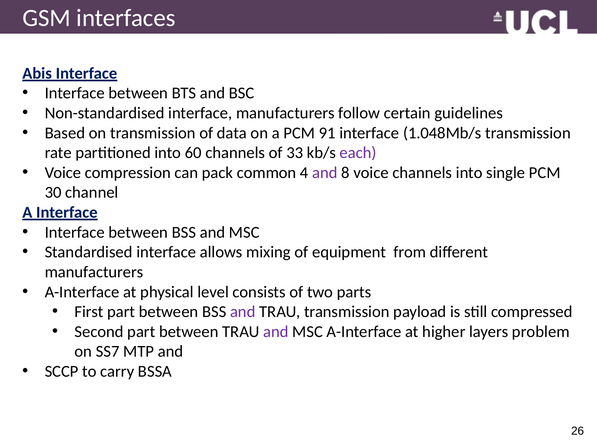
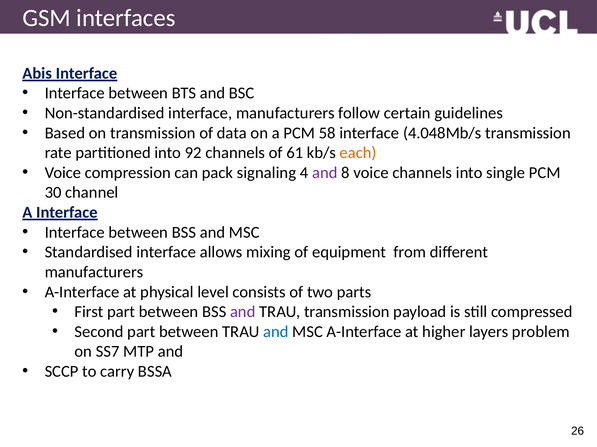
91: 91 -> 58 (327, 133)
1.048Mb/s: 1.048Mb/s -> 4.048Mb/s (442, 133)
60: 60 -> 92 (193, 153)
33: 33 -> 61 (295, 153)
each colour: purple -> orange (358, 153)
common: common -> signaling (267, 173)
and colour: purple -> blue (276, 332)
